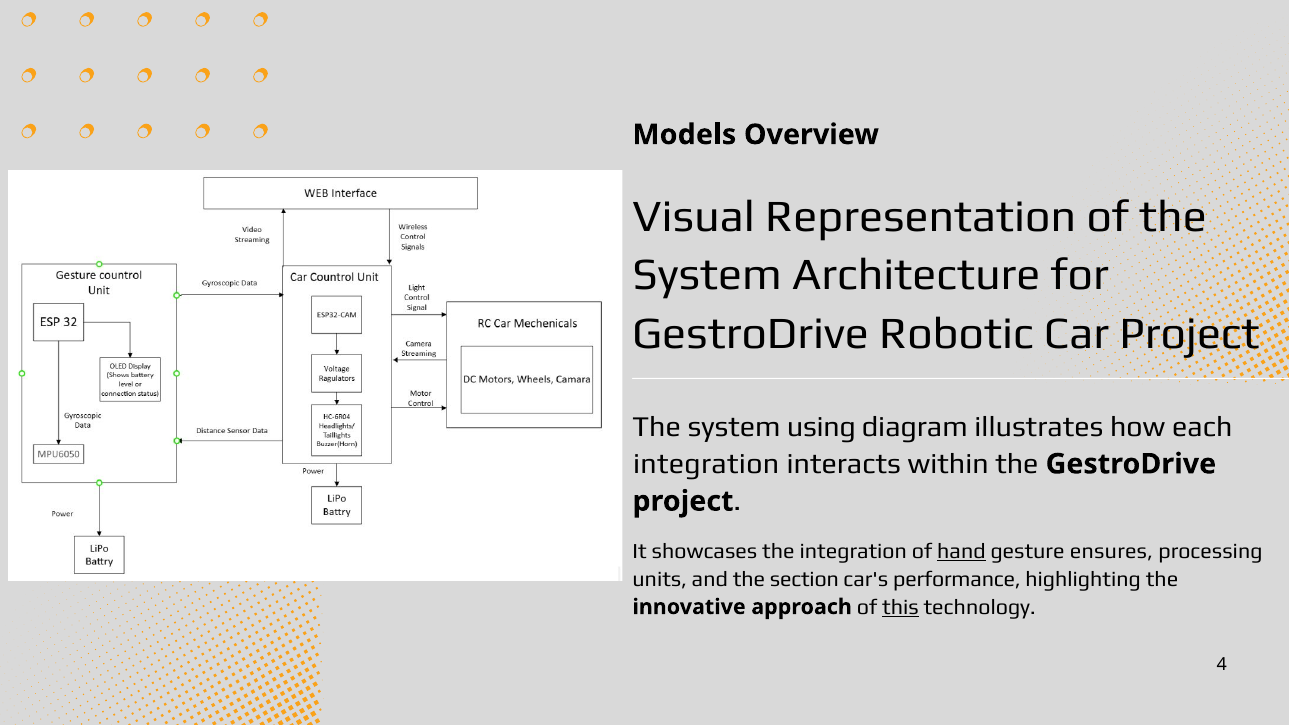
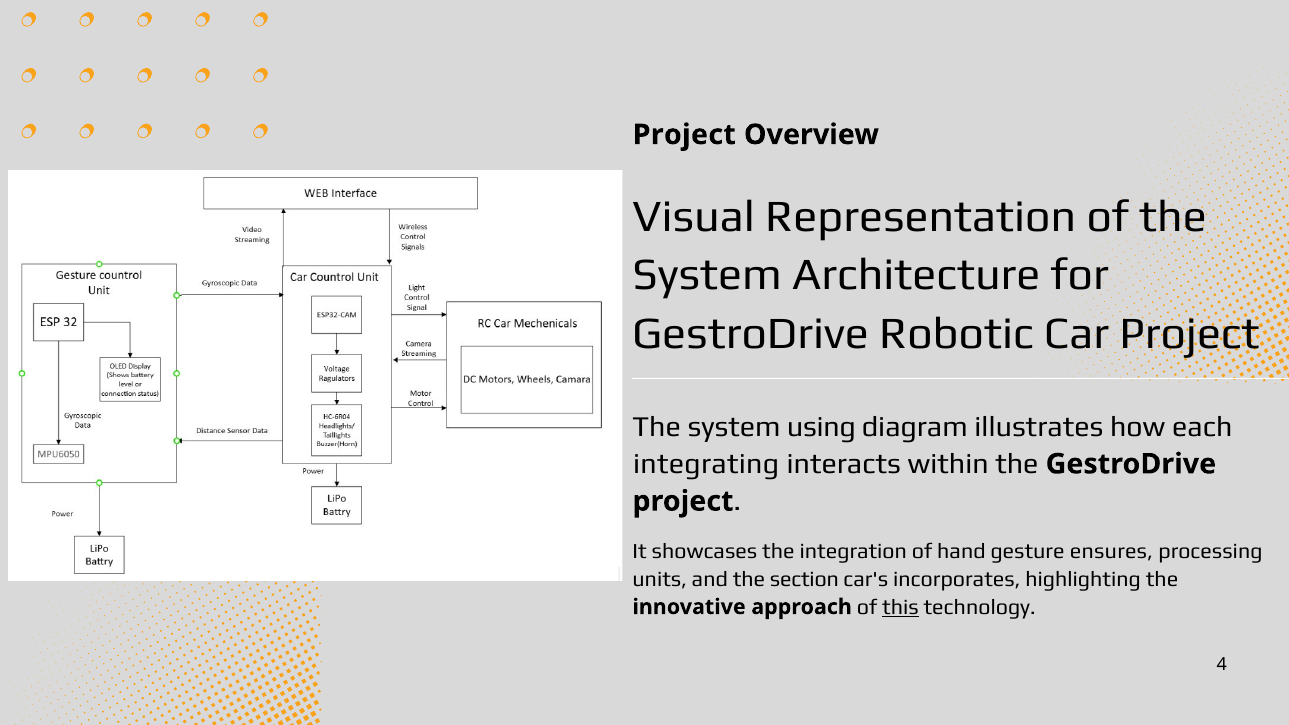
Models: Models -> Project (684, 135)
integration: integration -> integrating (706, 464)
hand underline: present -> none (961, 551)
performance: performance -> incorporates (957, 579)
